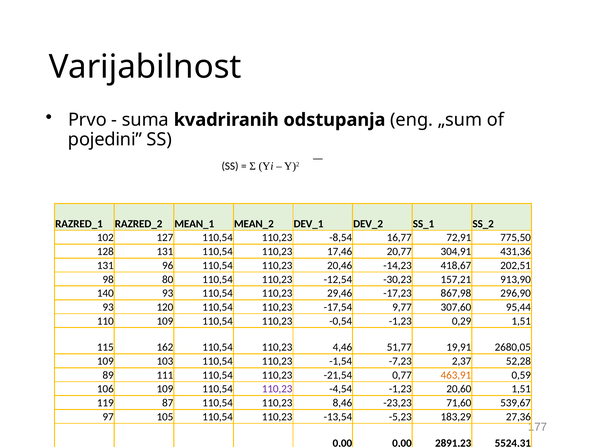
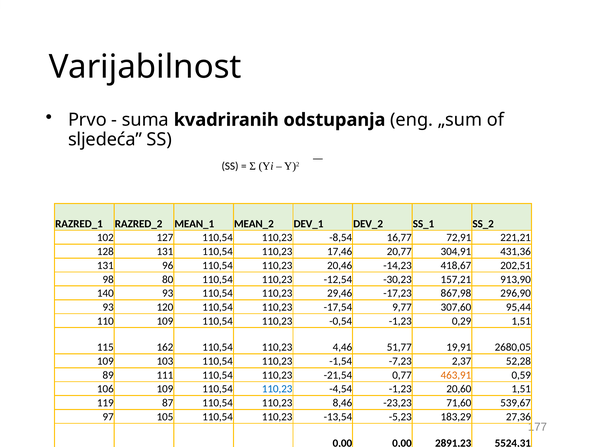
pojedini: pojedini -> sljedeća (105, 140)
775,50: 775,50 -> 221,21 (516, 238)
110,23 colour: purple -> blue (277, 389)
